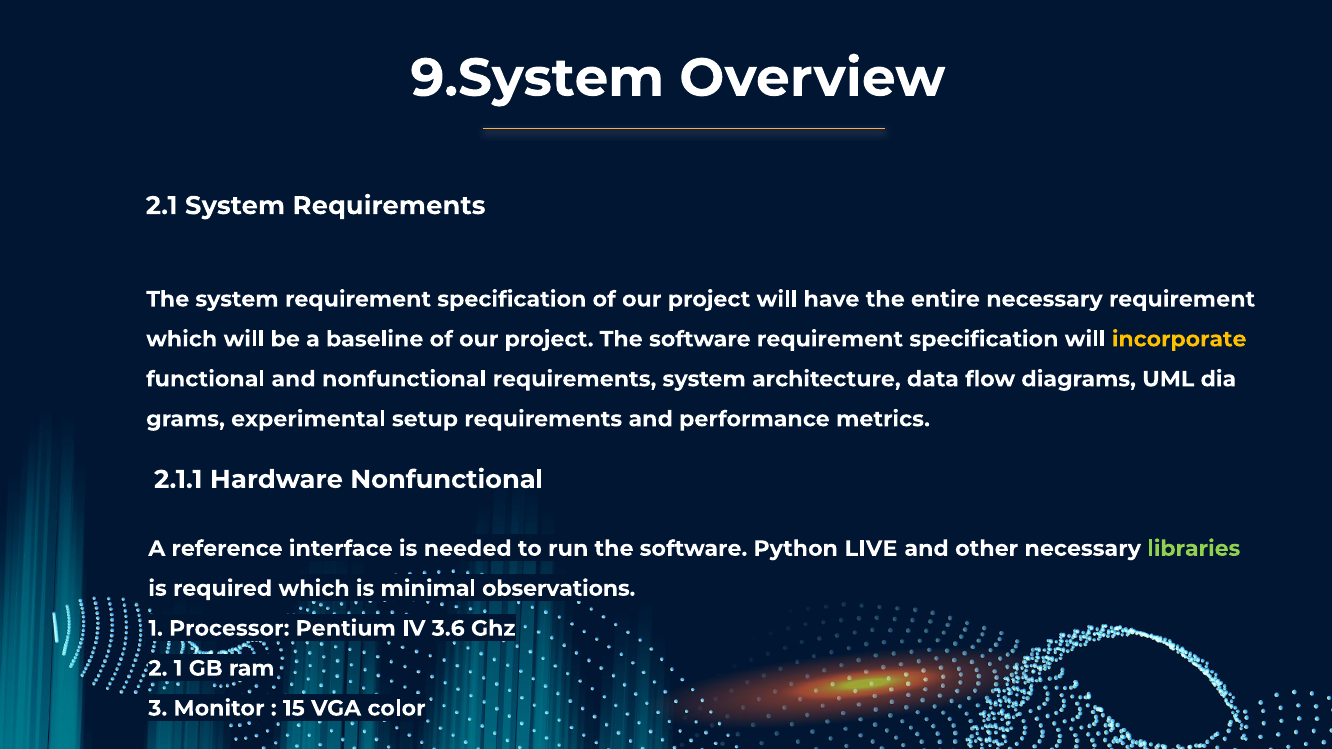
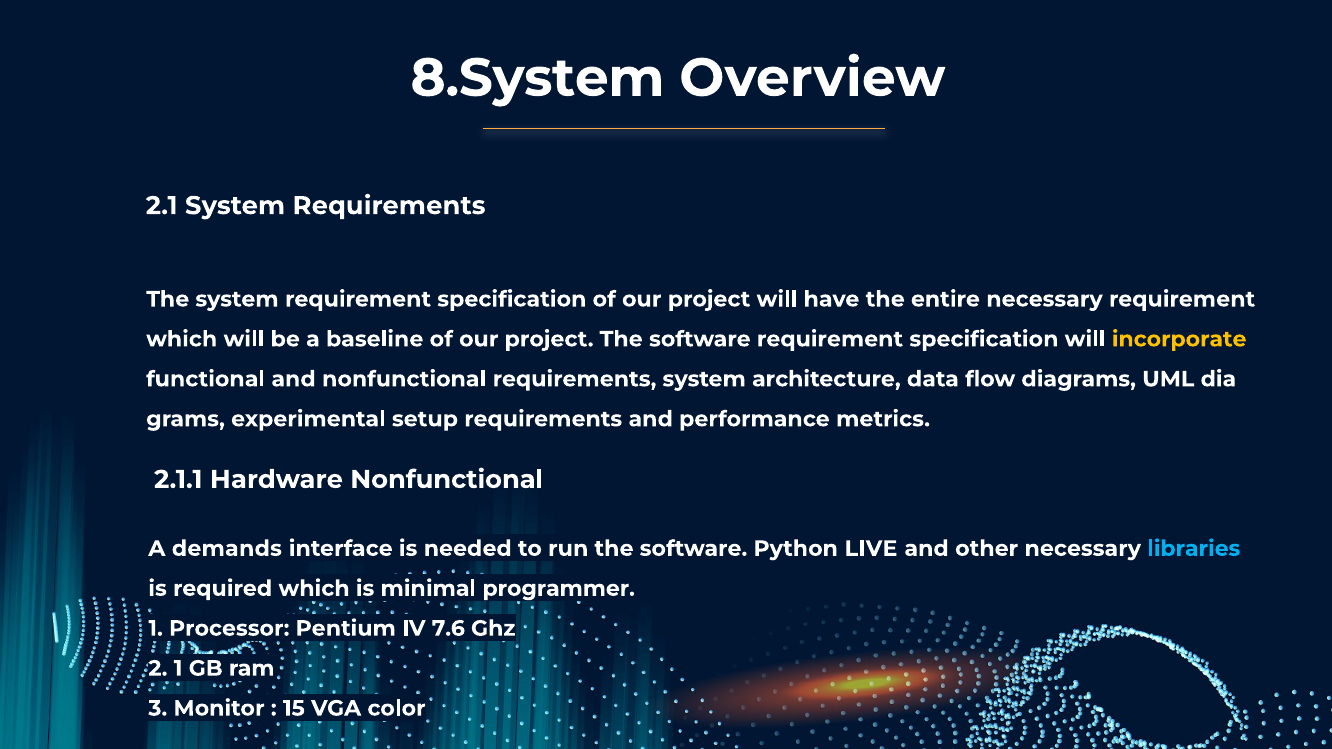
9.System: 9.System -> 8.System (537, 78)
reference: reference -> demands (227, 549)
libraries colour: light green -> light blue (1194, 549)
observations: observations -> programmer (559, 589)
3.6: 3.6 -> 7.6 (448, 629)
